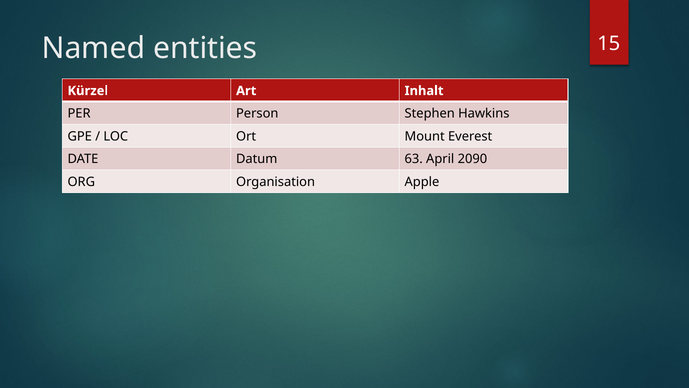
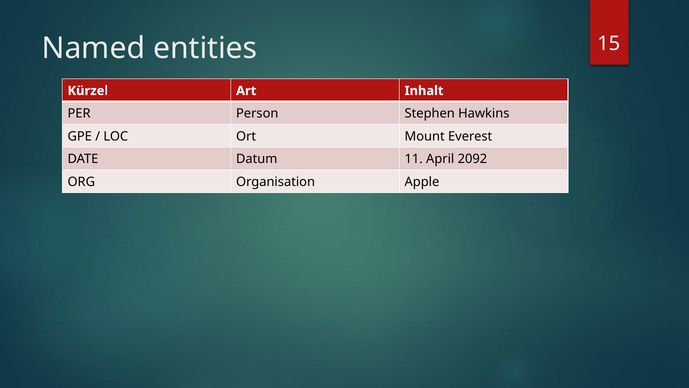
63: 63 -> 11 (414, 159)
2090: 2090 -> 2092 (472, 159)
